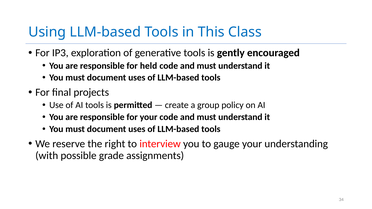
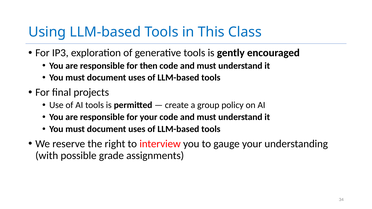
held: held -> then (149, 66)
